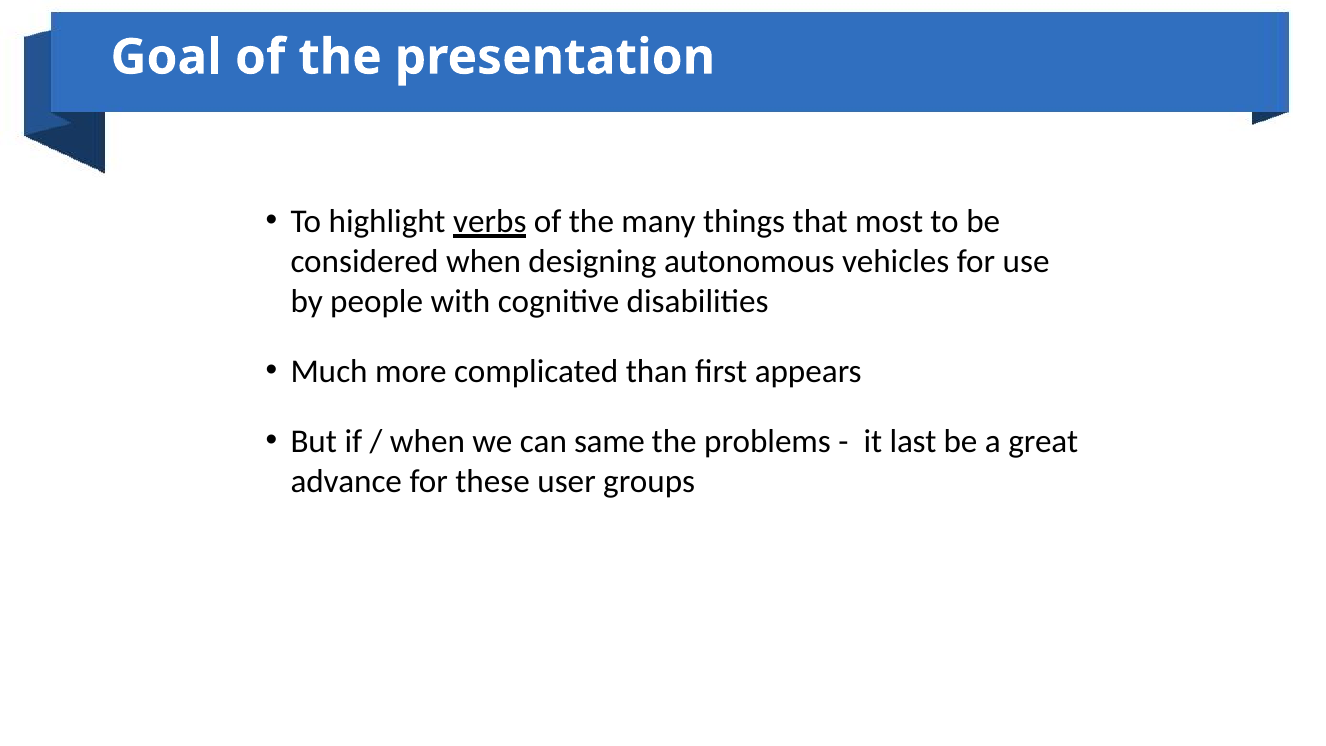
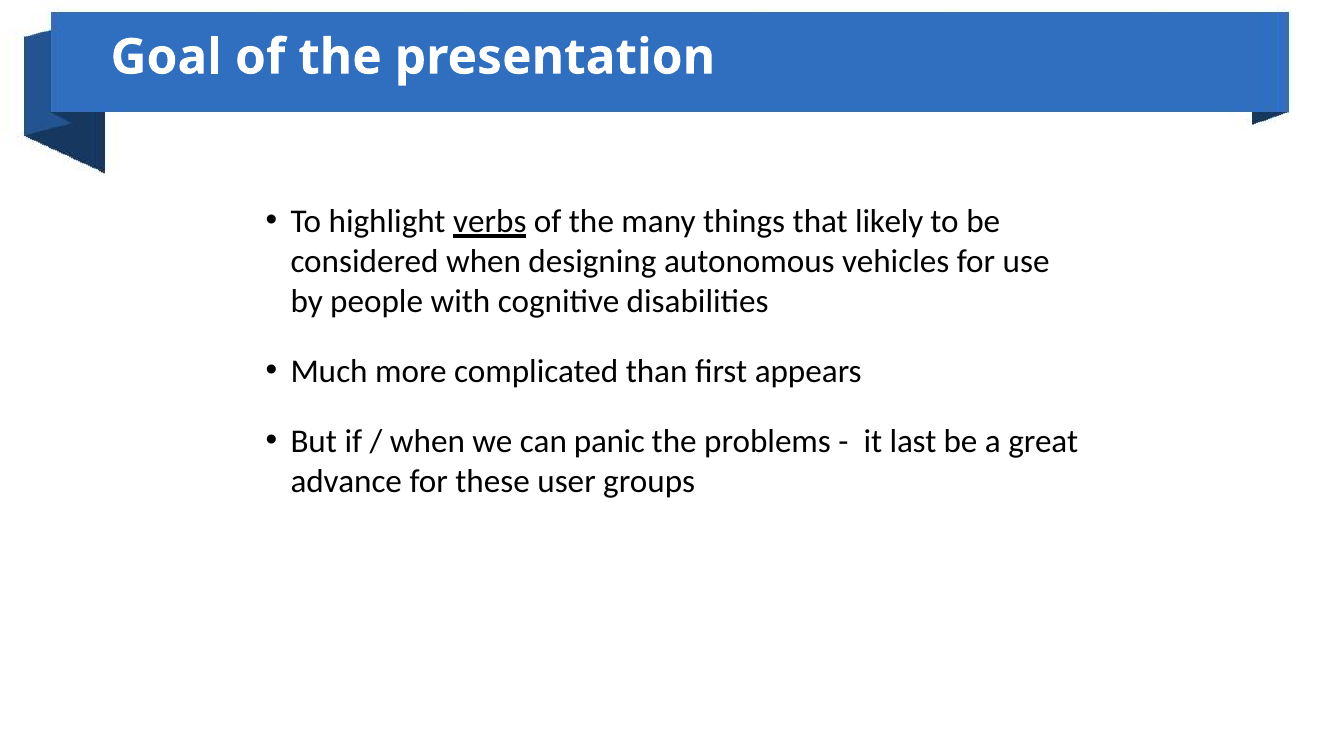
most: most -> likely (889, 222)
same: same -> panic (609, 442)
